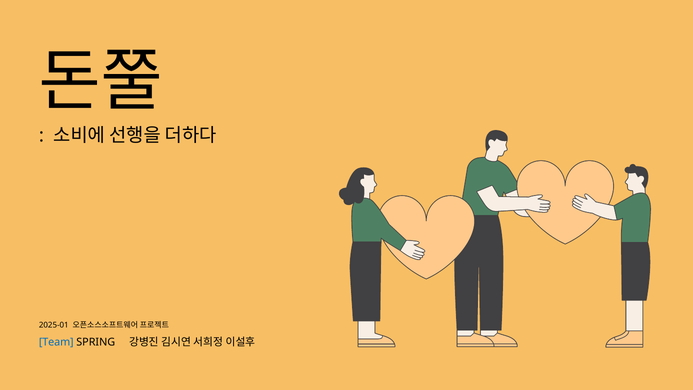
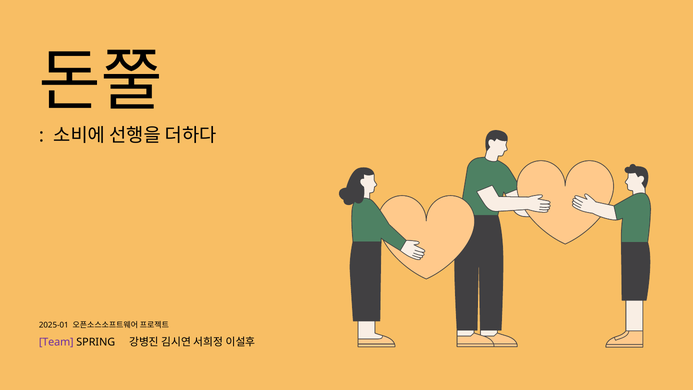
Team colour: blue -> purple (56, 342)
